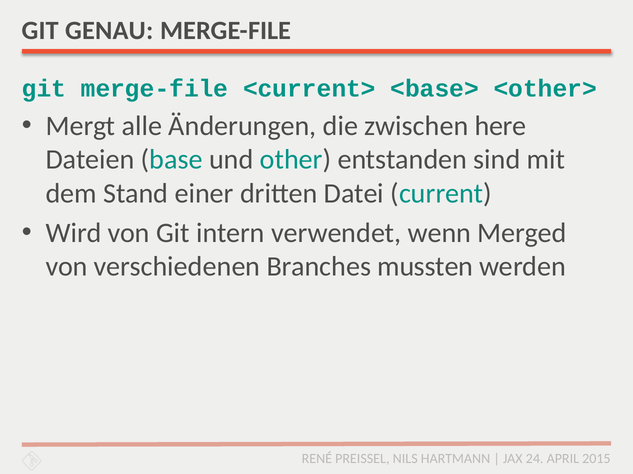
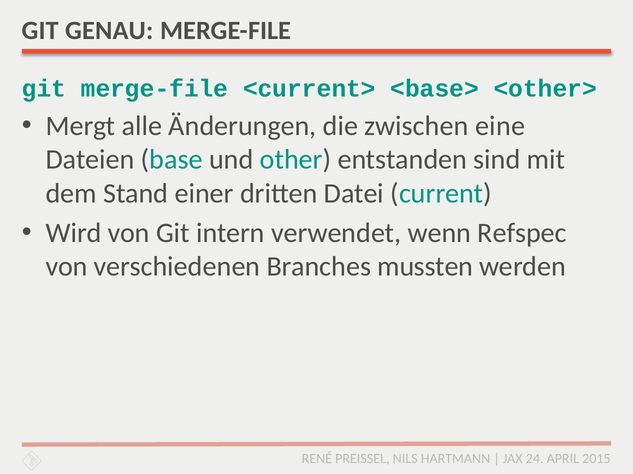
here: here -> eine (500, 126)
Merged: Merged -> Refspec (522, 233)
